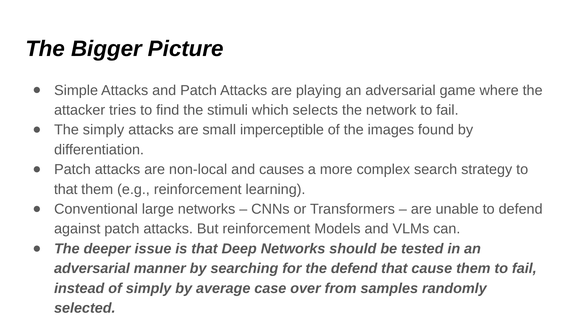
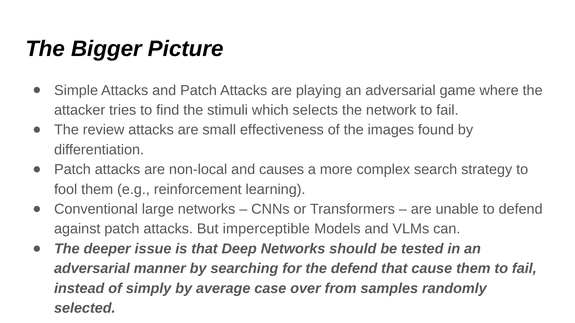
The simply: simply -> review (104, 130)
imperceptible: imperceptible -> effectiveness (282, 130)
that: that -> fool (66, 190)
But reinforcement: reinforcement -> imperceptible (266, 229)
